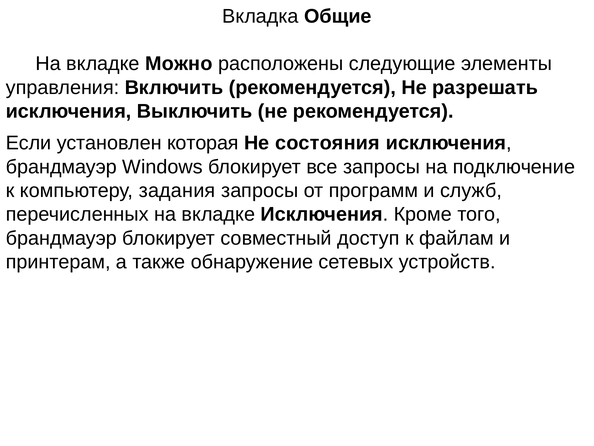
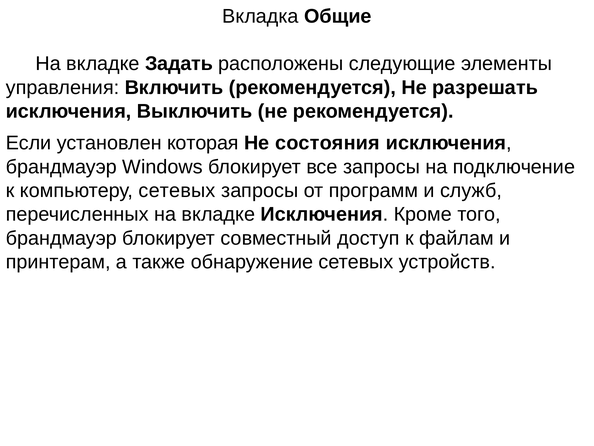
Можно: Можно -> Задать (179, 64)
компьютеру задания: задания -> сетевых (177, 190)
